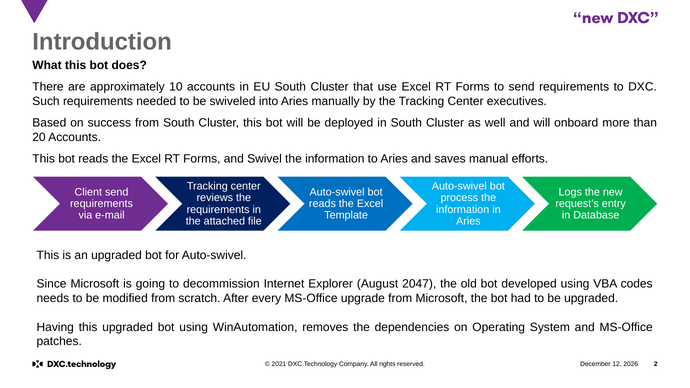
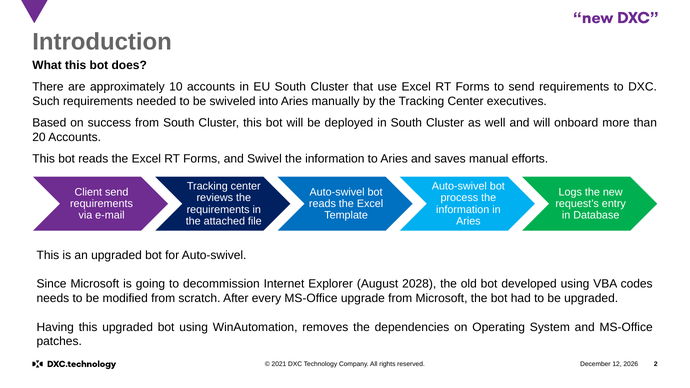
2047: 2047 -> 2028 (419, 284)
